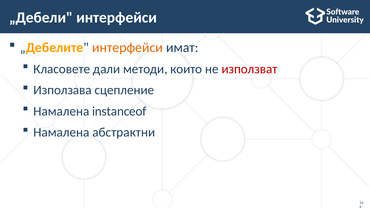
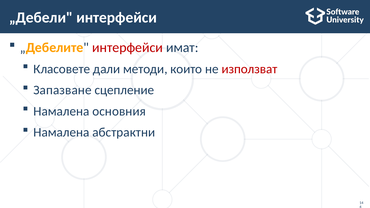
интерфейси colour: orange -> red (128, 48)
Използава: Използава -> Запазване (62, 90)
instanceof: instanceof -> основния (119, 111)
